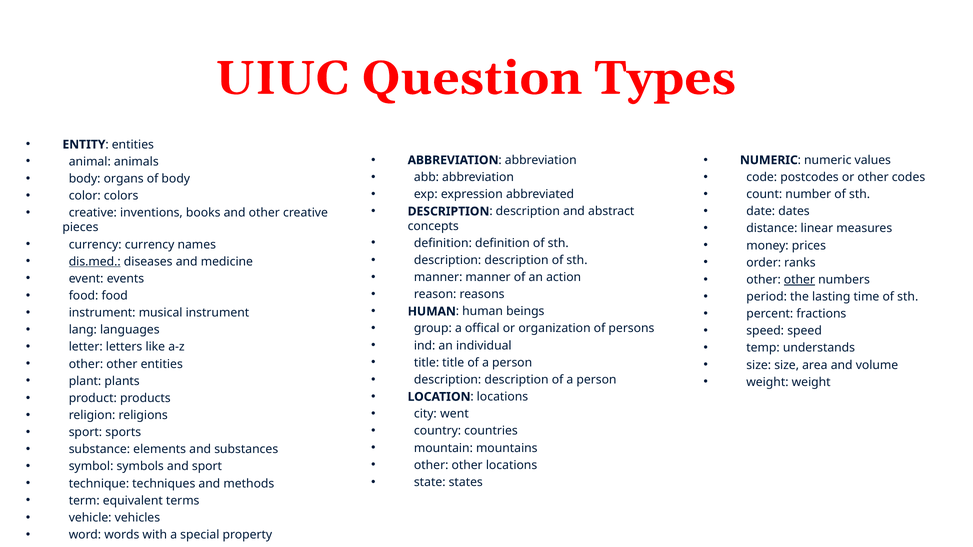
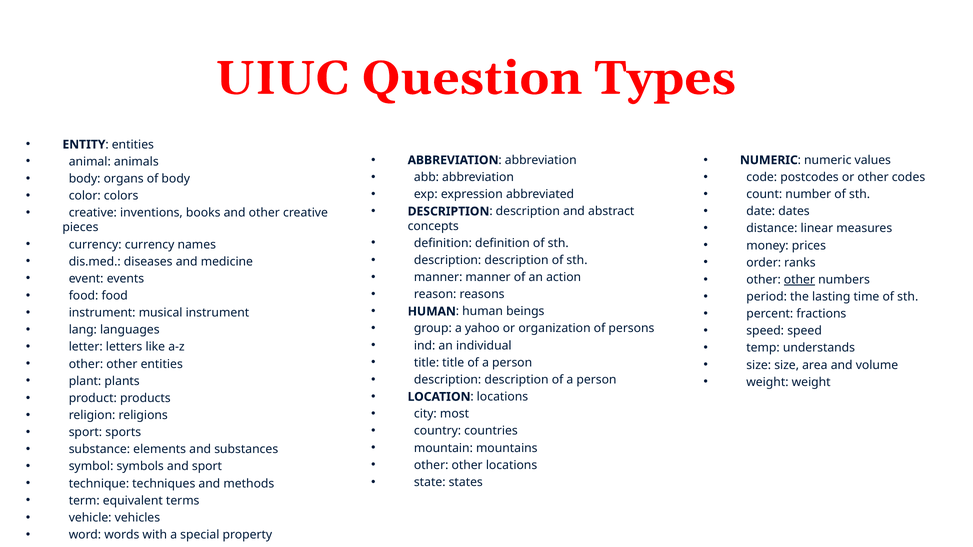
dis.med underline: present -> none (95, 262)
offical: offical -> yahoo (482, 329)
went: went -> most (455, 414)
